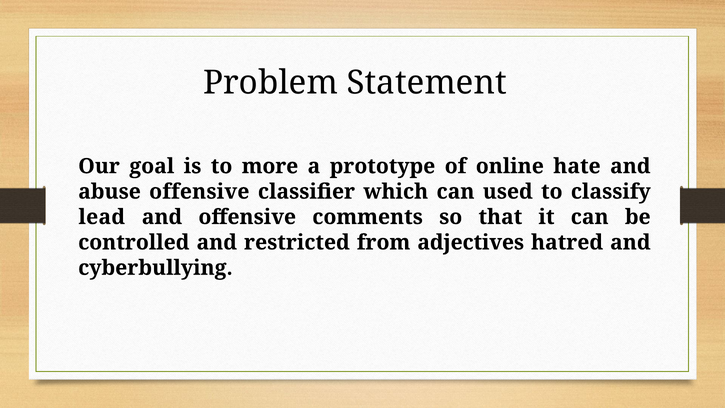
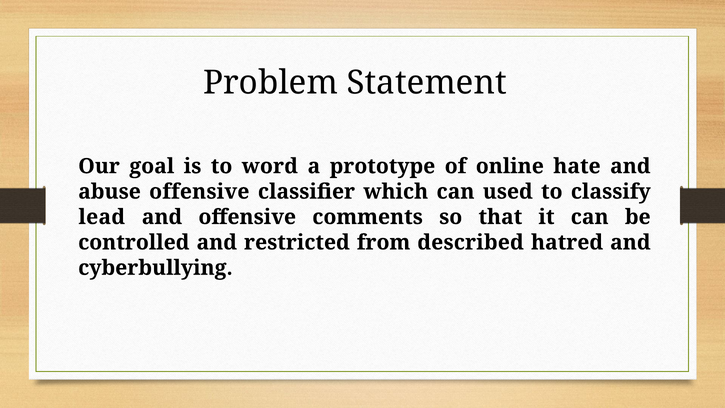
more: more -> word (270, 166)
adjectives: adjectives -> described (471, 242)
